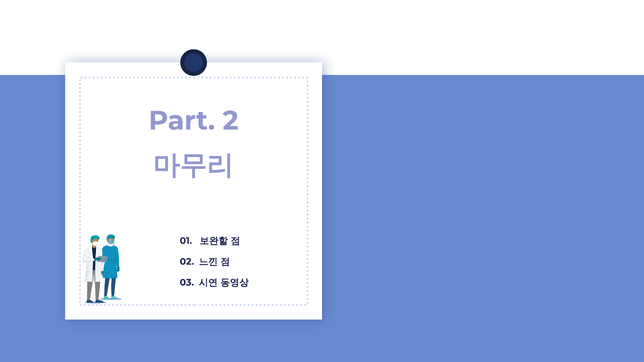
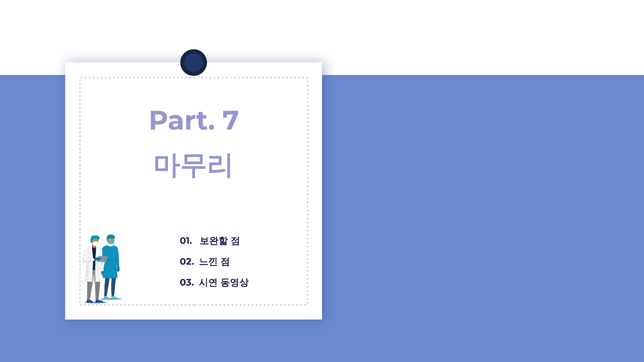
2: 2 -> 7 (231, 121)
